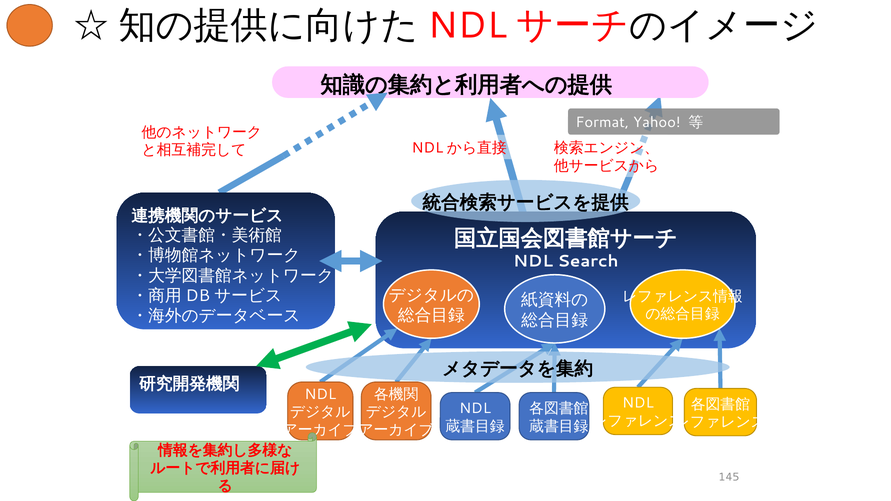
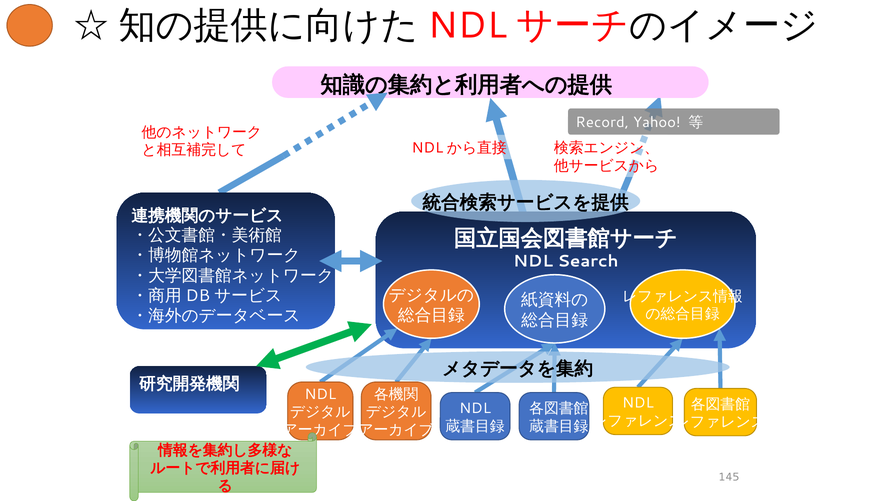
Format: Format -> Record (602, 123)
